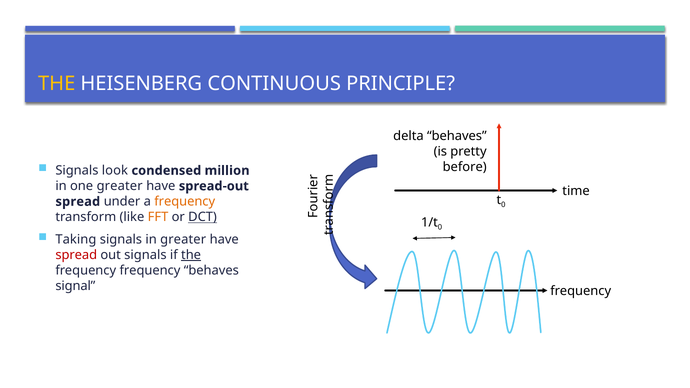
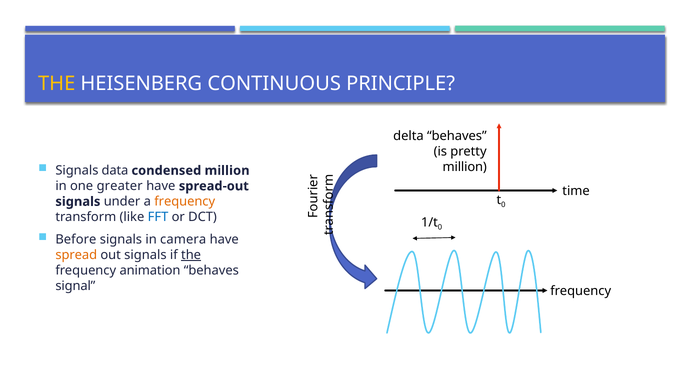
before: before -> million (465, 167)
look: look -> data (115, 171)
spread: spread -> signals (78, 202)
FFT colour: orange -> blue (158, 217)
DCT underline: present -> none (203, 217)
Taking: Taking -> Before (76, 240)
in greater: greater -> camera (183, 240)
spread colour: red -> orange (76, 255)
frequency frequency: frequency -> animation (150, 271)
